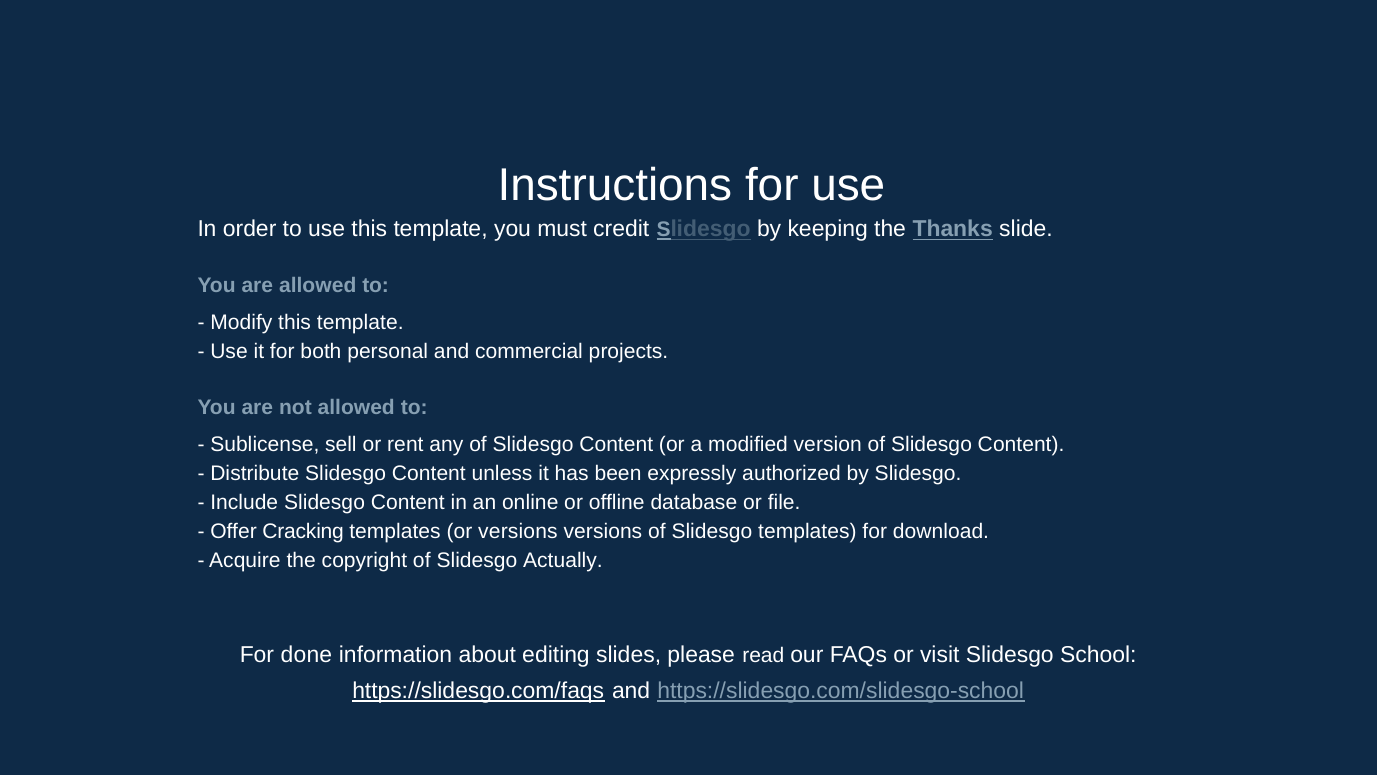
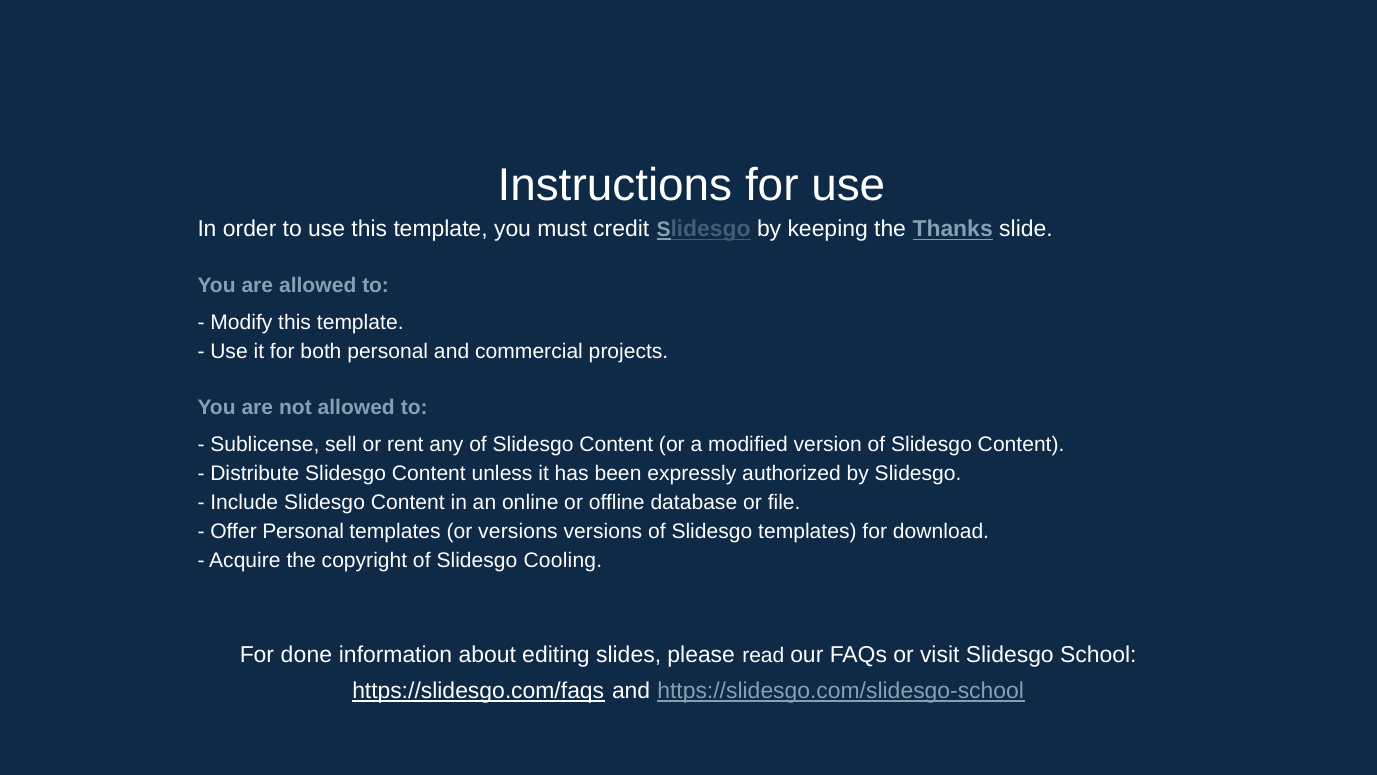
Offer Cracking: Cracking -> Personal (303, 531)
Actually: Actually -> Cooling (563, 560)
